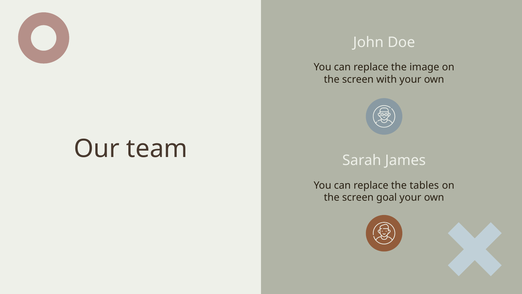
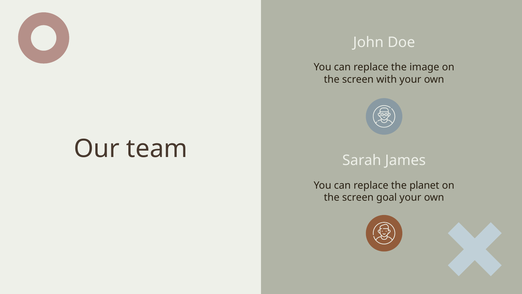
tables: tables -> planet (424, 185)
